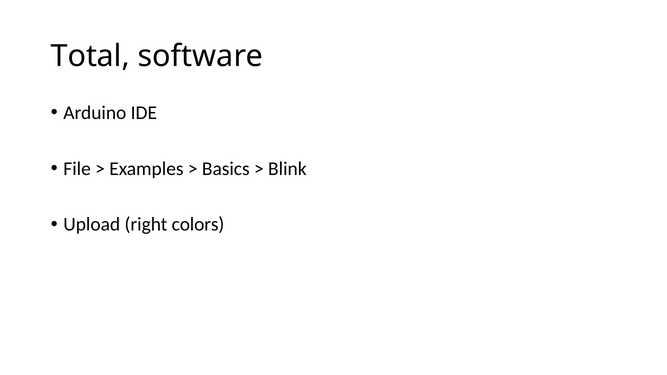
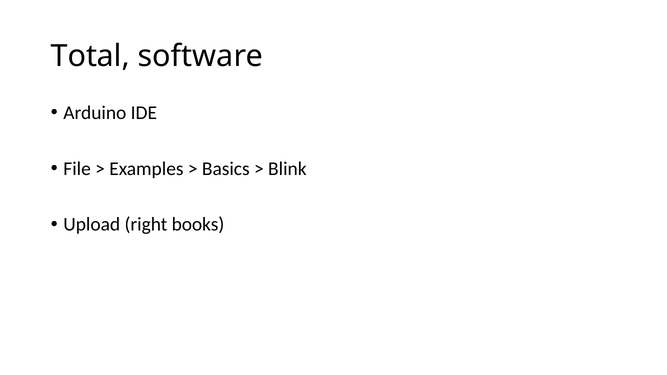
colors: colors -> books (198, 225)
